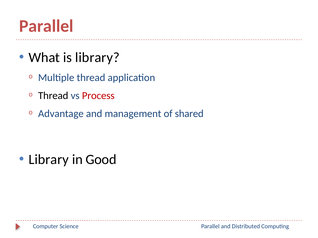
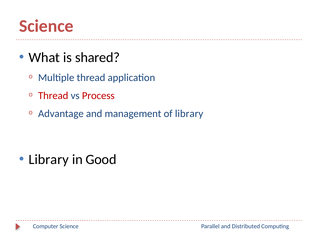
Parallel: Parallel -> Science (46, 26)
is library: library -> shared (98, 58)
Thread colour: black -> red (53, 96)
of shared: shared -> library (189, 114)
